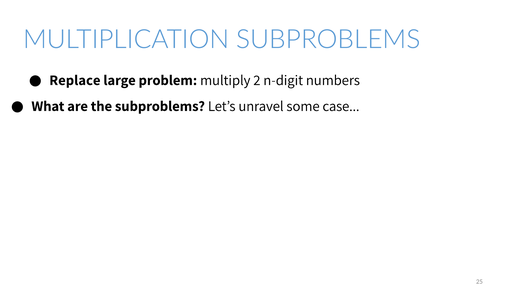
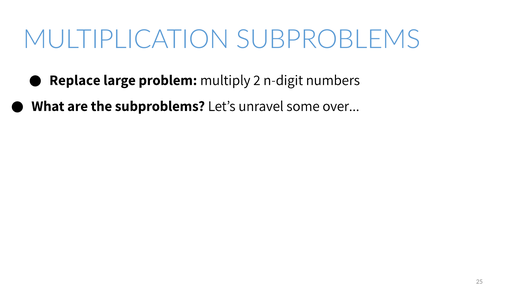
case: case -> over (341, 106)
